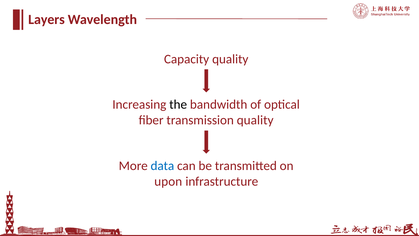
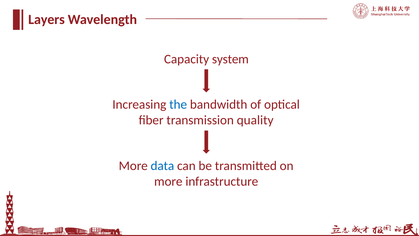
Capacity quality: quality -> system (230, 59)
the colour: black -> blue (178, 104)
upon: upon -> more (168, 181)
